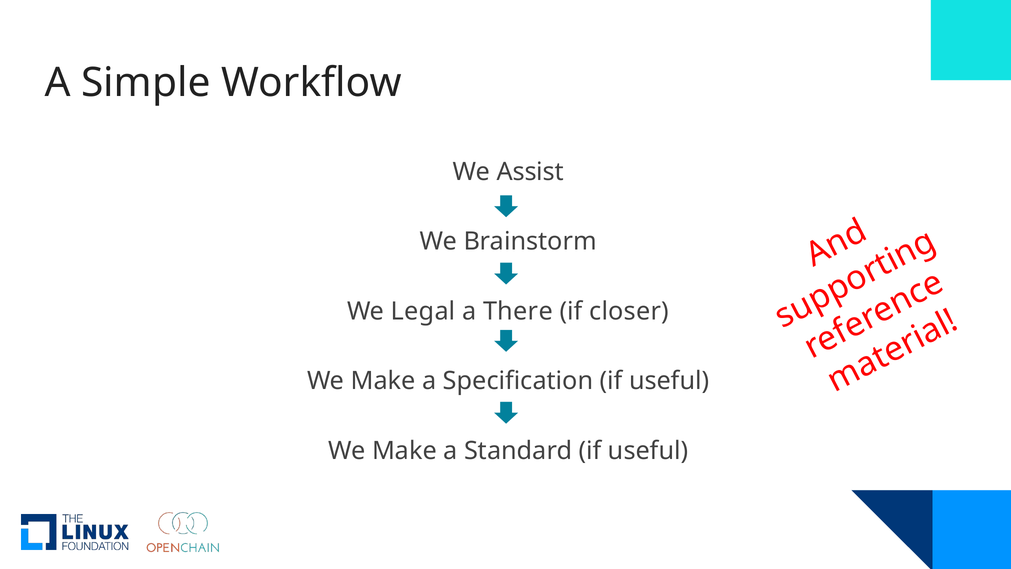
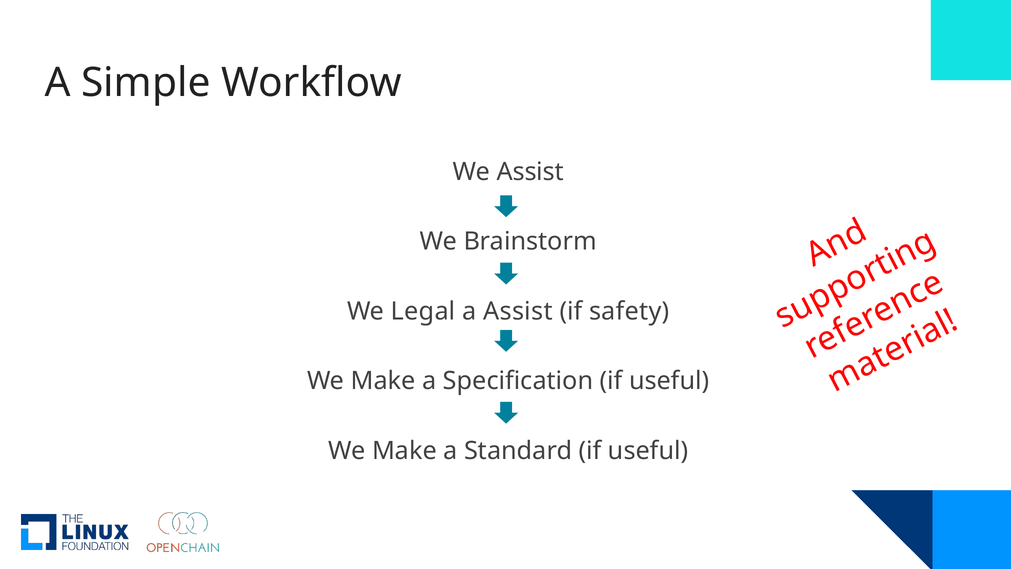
a There: There -> Assist (518, 311)
closer: closer -> safety (629, 311)
